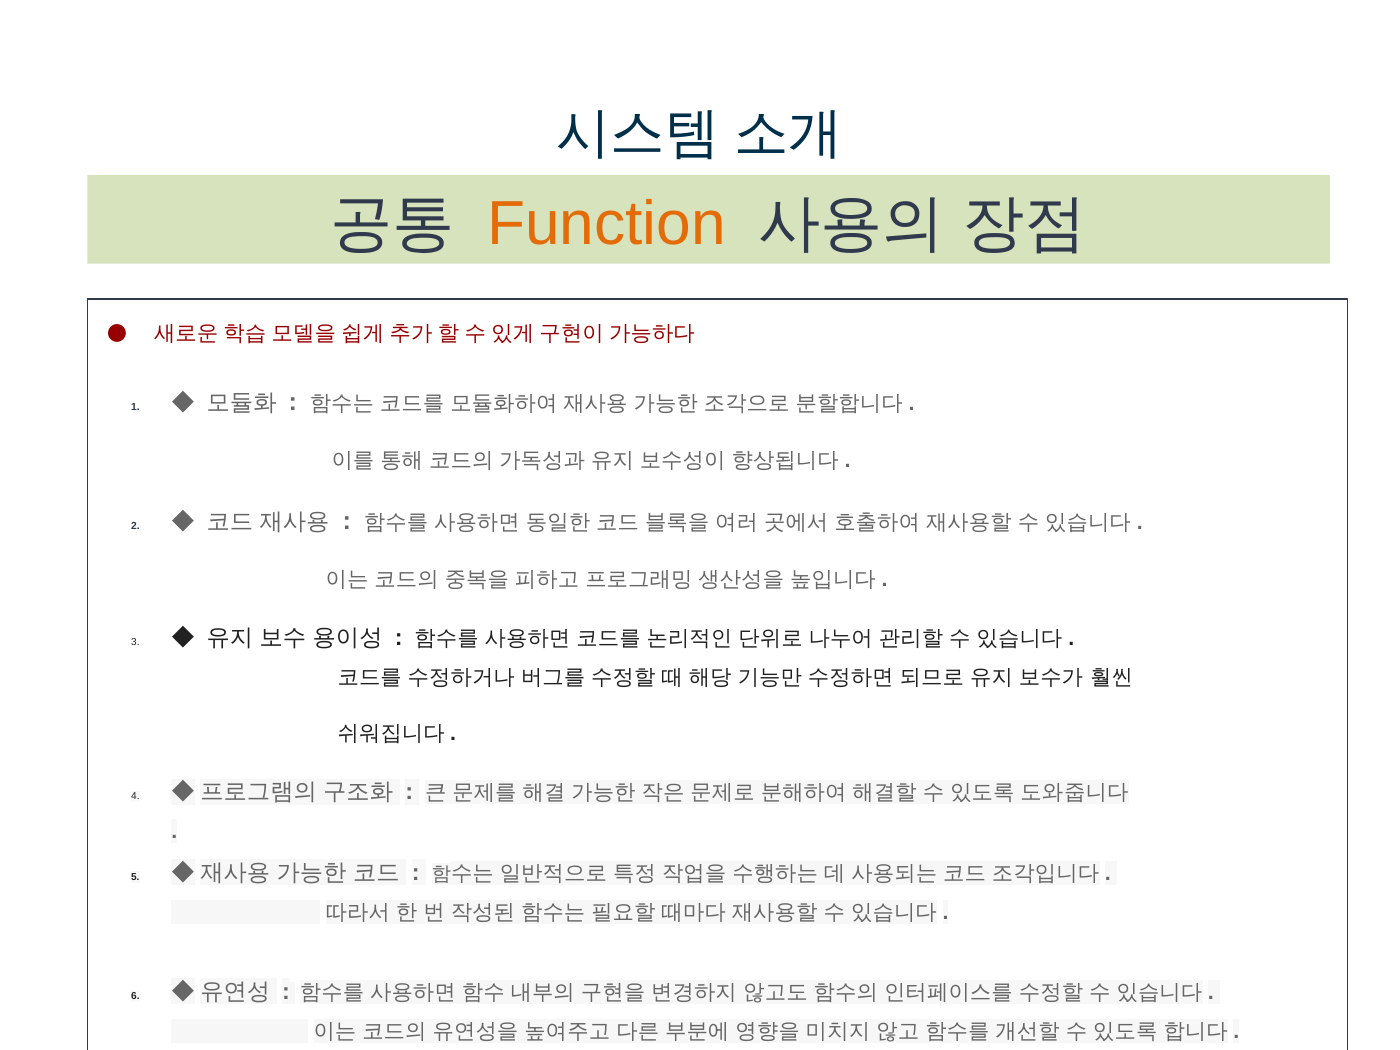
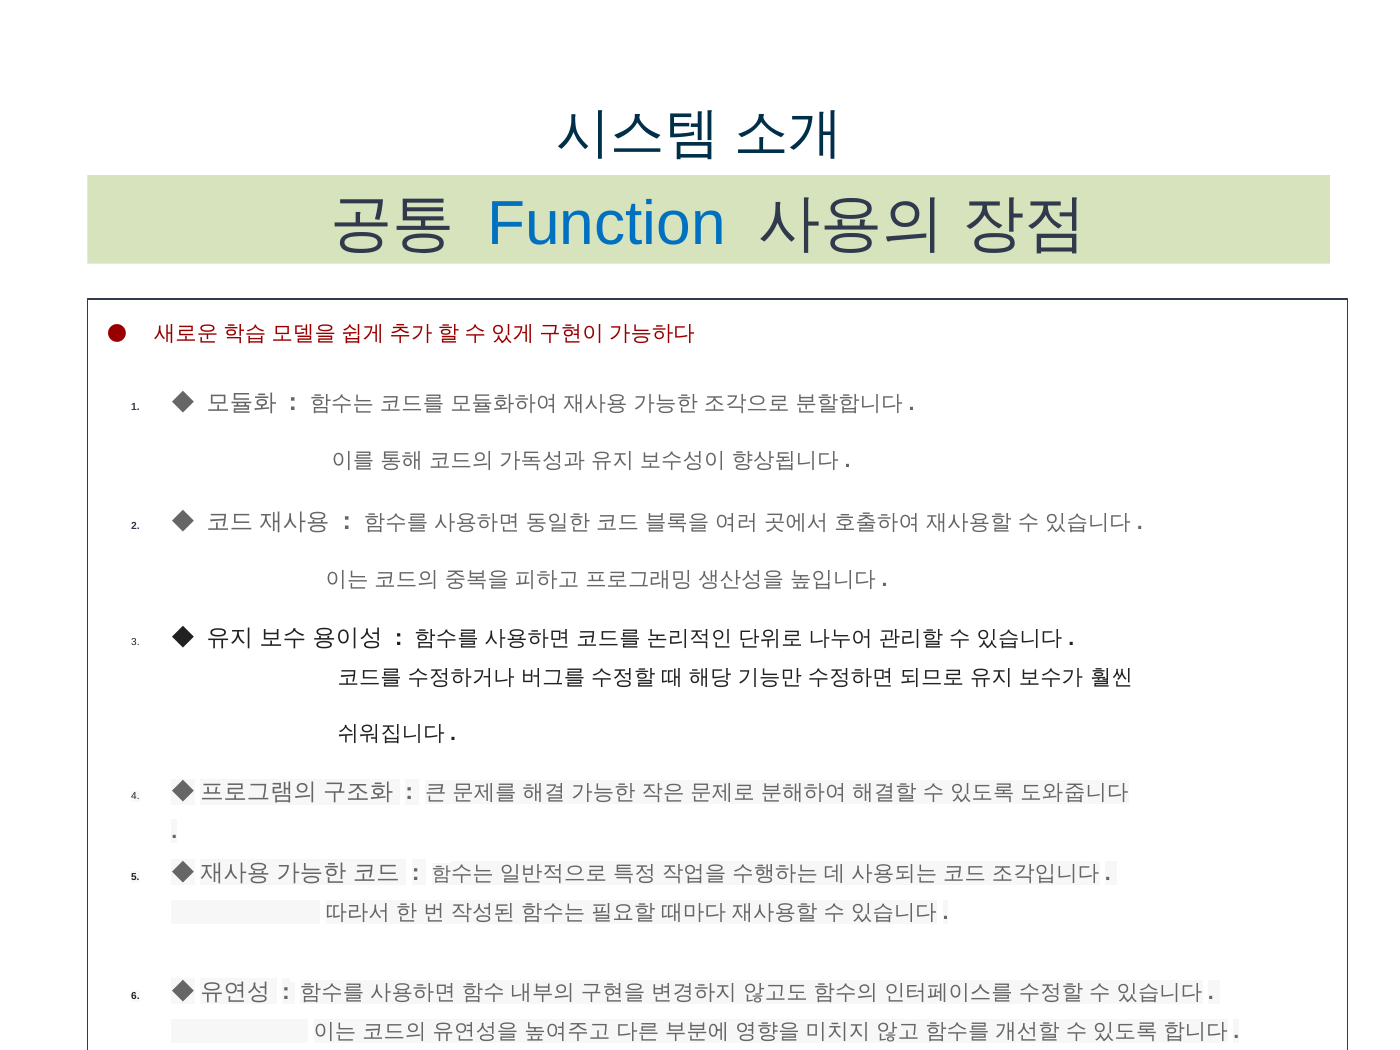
Function colour: orange -> blue (606, 224)
